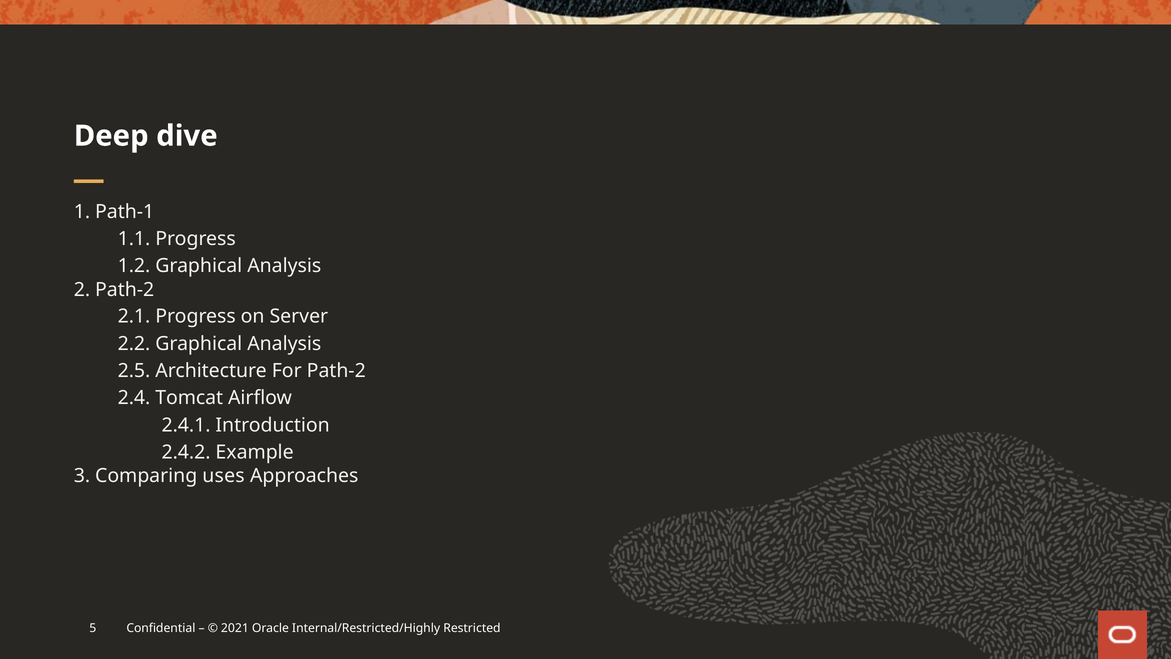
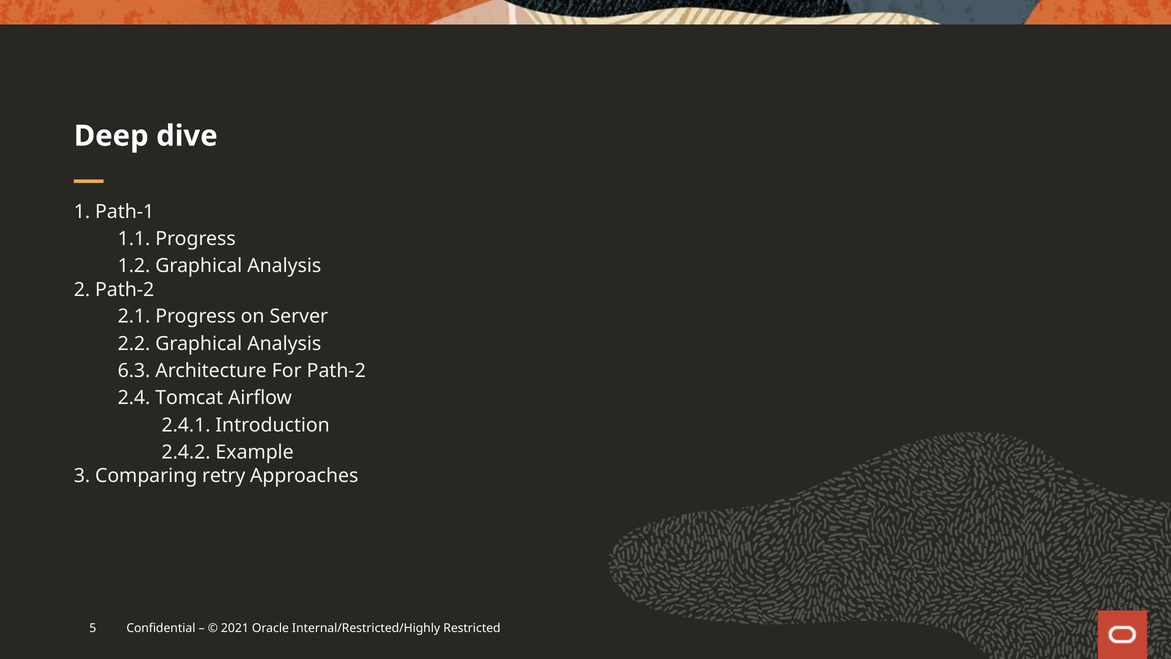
2.5: 2.5 -> 6.3 (134, 371)
uses: uses -> retry (224, 476)
